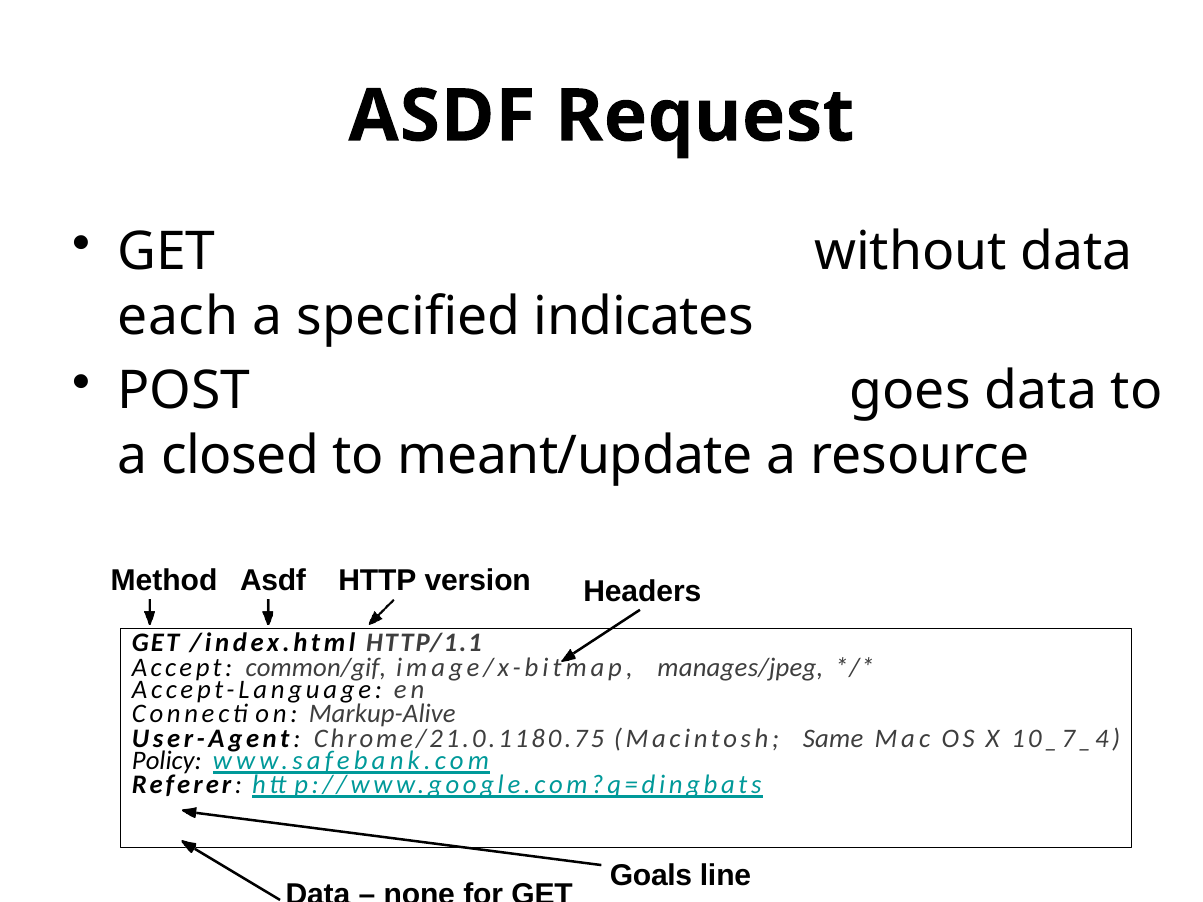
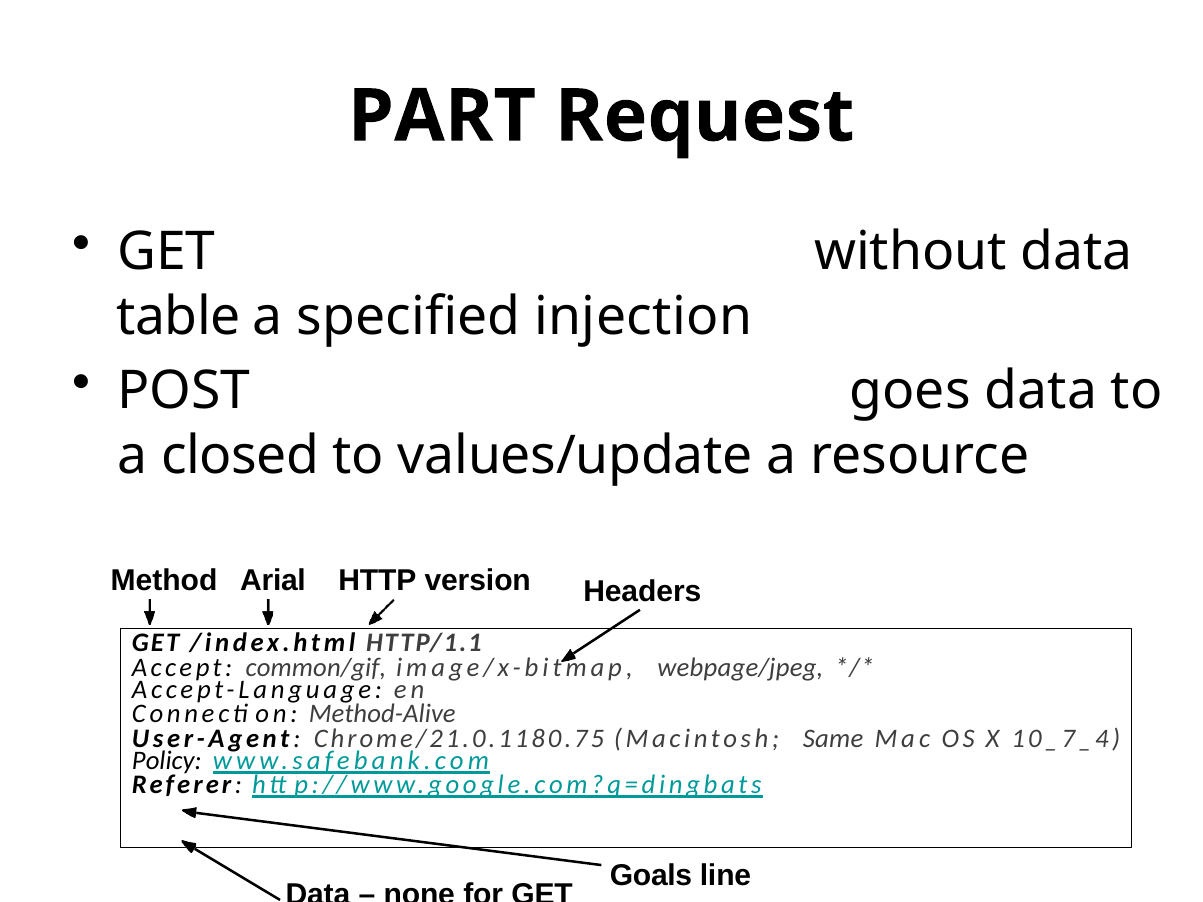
ASDF: ASDF -> PART (442, 116)
each: each -> table (178, 317)
indicates: indicates -> injection (643, 317)
meant/update: meant/update -> values/update (575, 456)
Method Asdf: Asdf -> Arial (273, 581)
manages/jpeg: manages/jpeg -> webpage/jpeg (740, 668)
Markup-Alive: Markup-Alive -> Method-Alive (382, 714)
